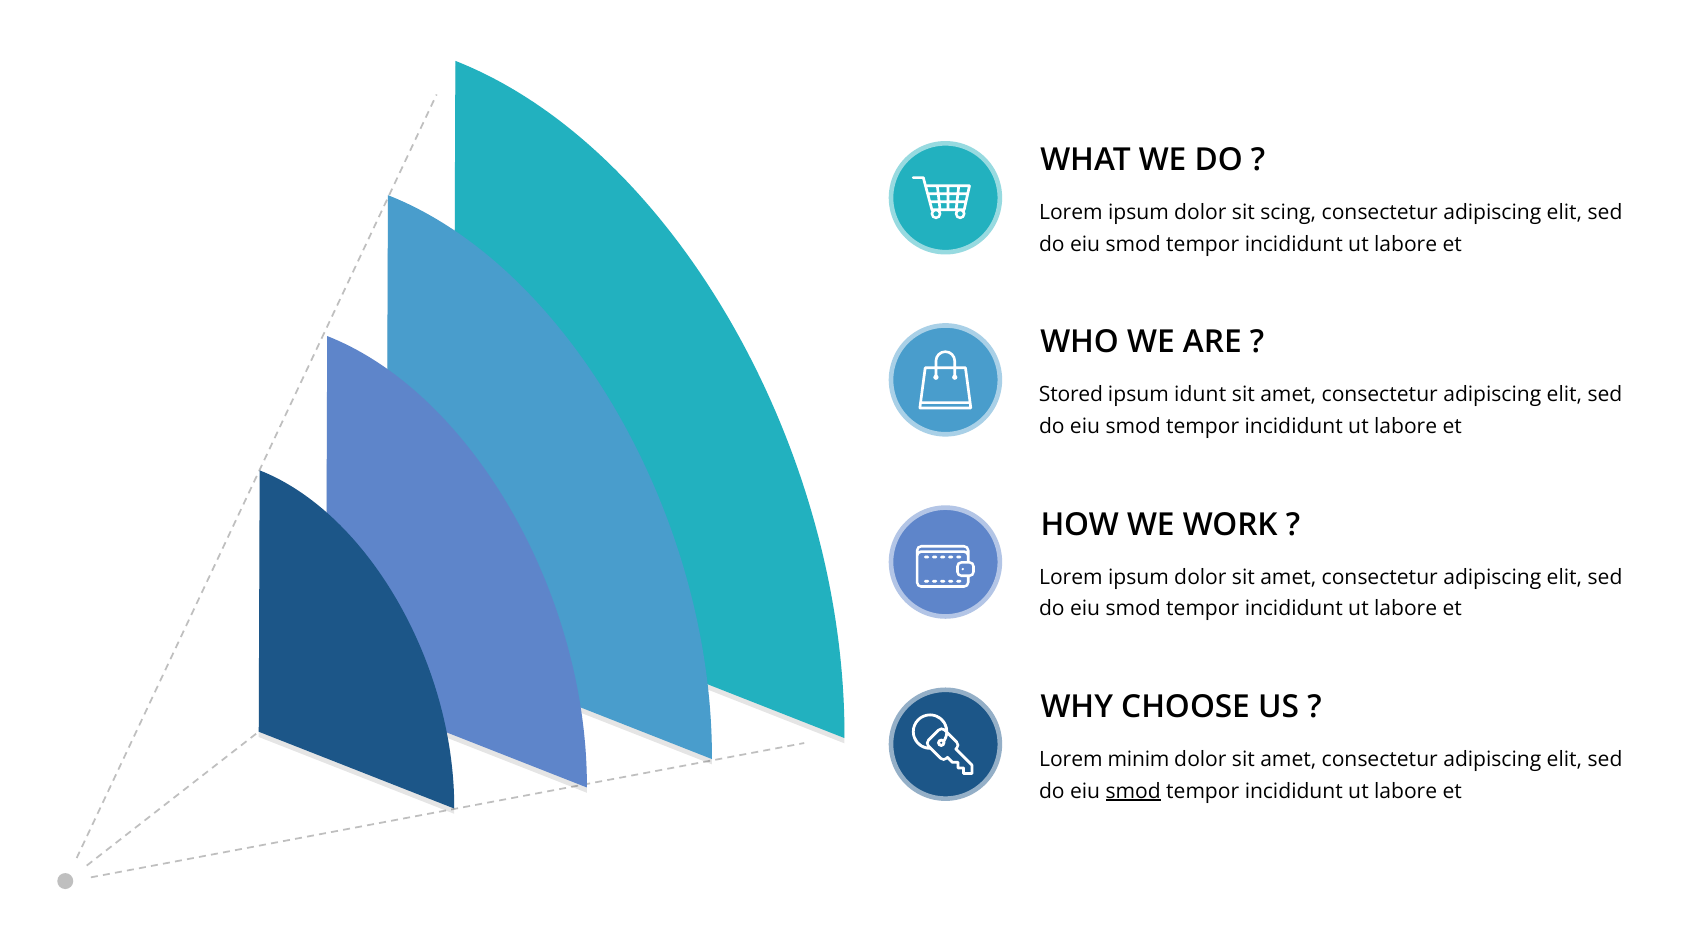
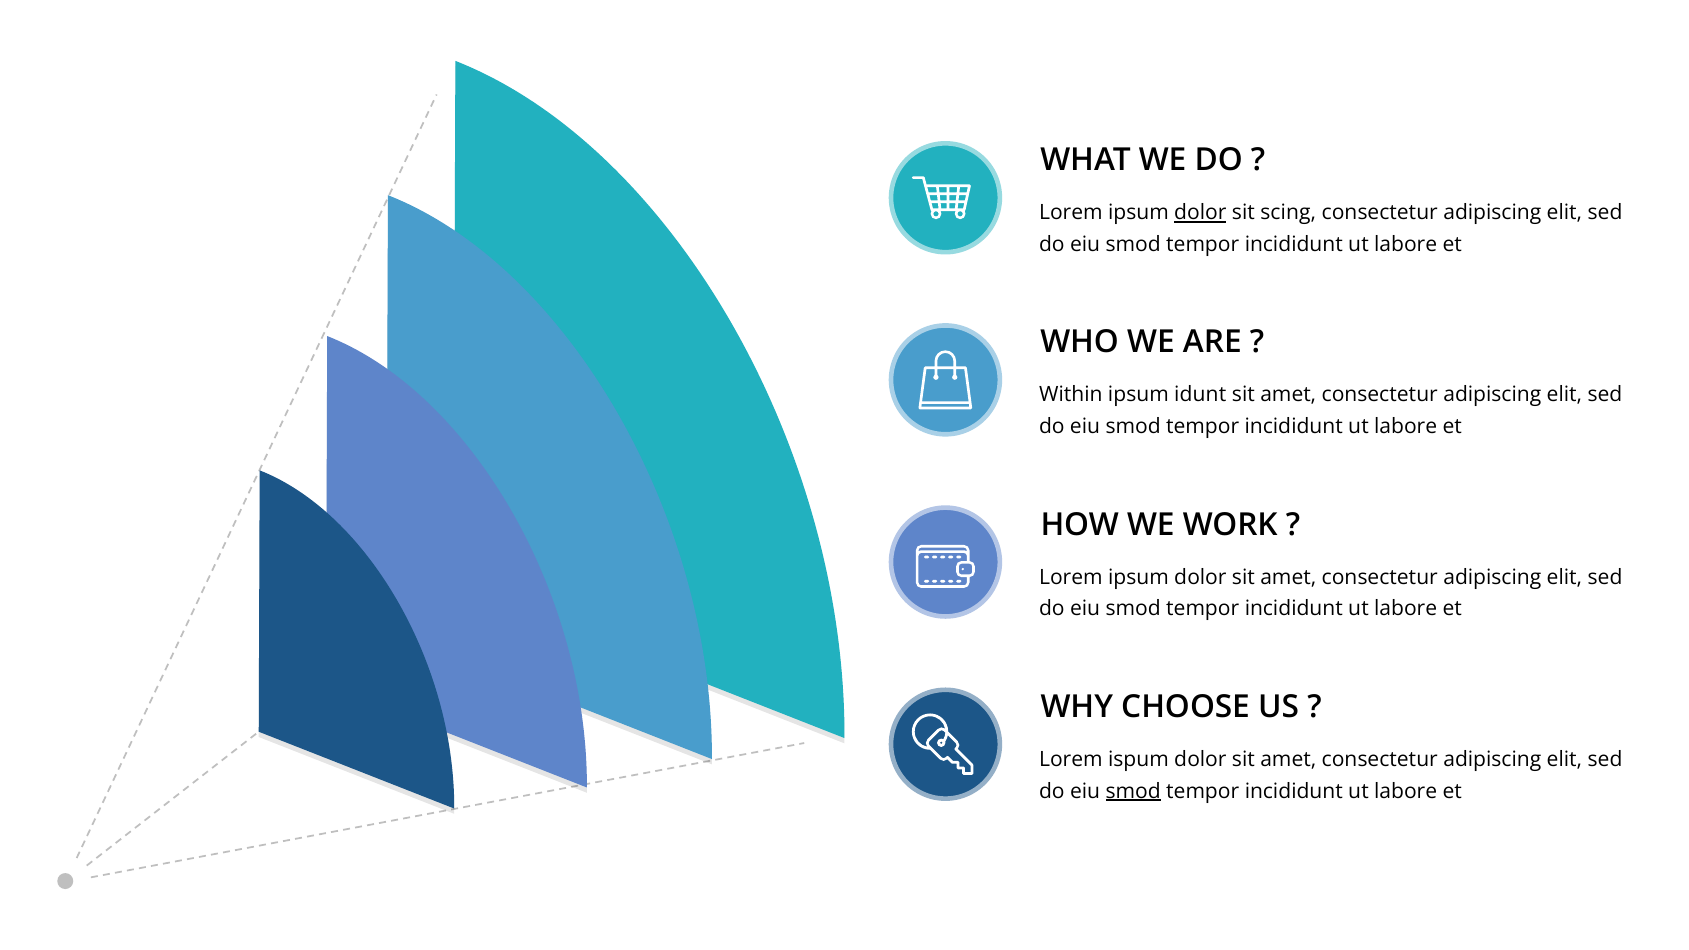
dolor underline: none -> present (1200, 213)
Stored: Stored -> Within (1071, 395)
minim: minim -> ispum (1138, 759)
